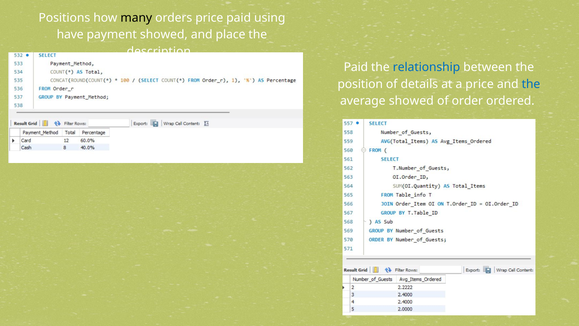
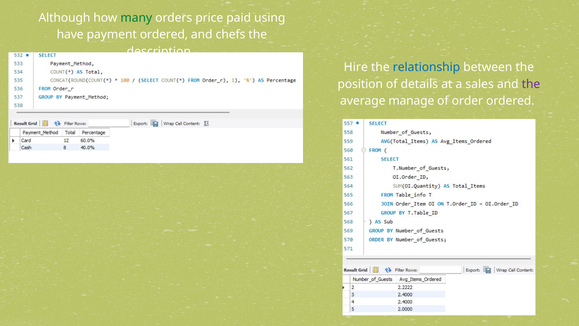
Positions: Positions -> Although (64, 18)
many colour: black -> green (136, 18)
payment showed: showed -> ordered (164, 35)
place: place -> chefs (231, 35)
Paid: Paid -> Hire (356, 67)
a price: price -> sales (480, 84)
the colour: blue -> purple (531, 84)
average showed: showed -> manage (411, 101)
